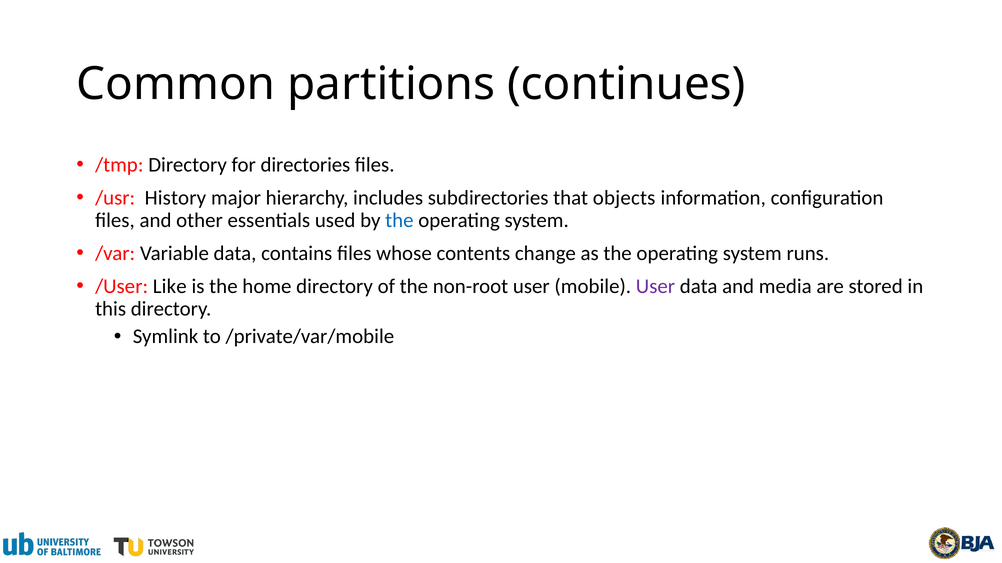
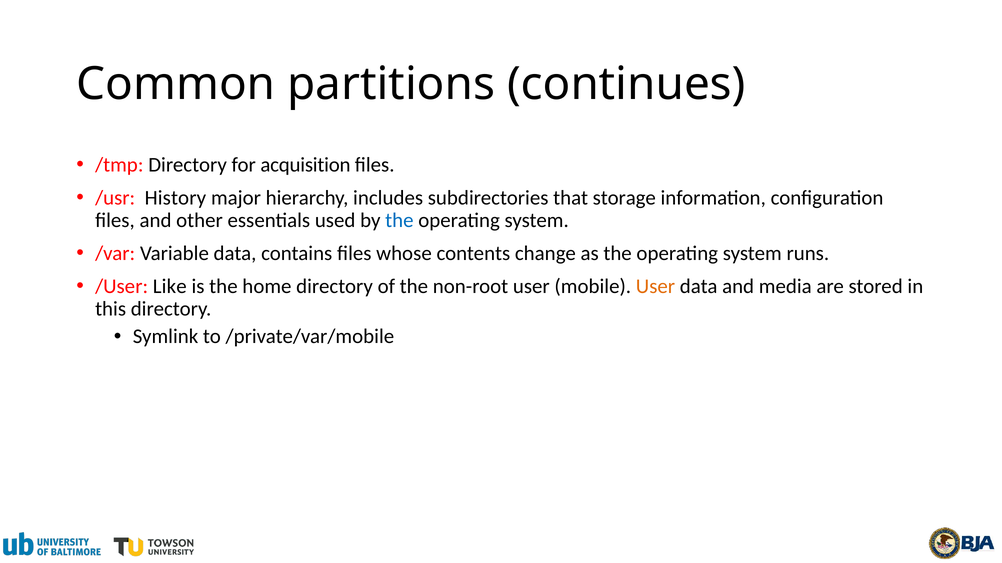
directories: directories -> acquisition (305, 165)
objects: objects -> storage (624, 198)
User colour: purple -> orange (655, 287)
